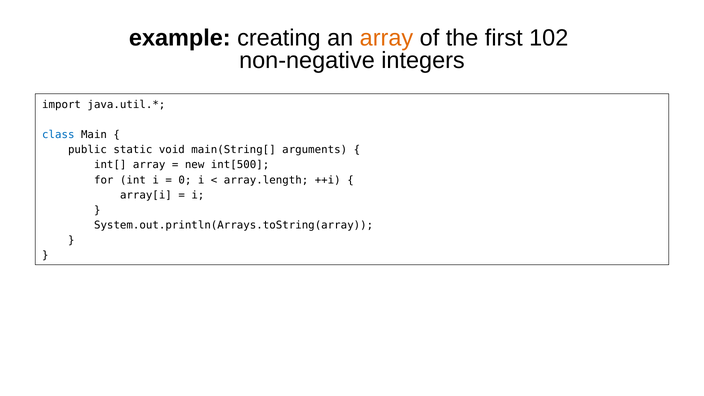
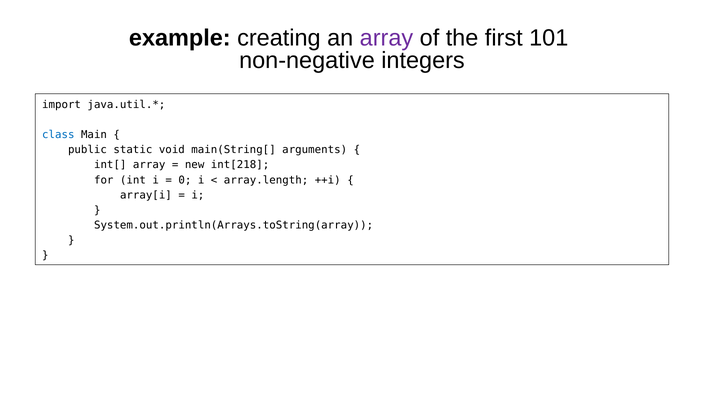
array colour: orange -> purple (386, 38)
102: 102 -> 101 (549, 38)
int[500: int[500 -> int[218 (240, 165)
